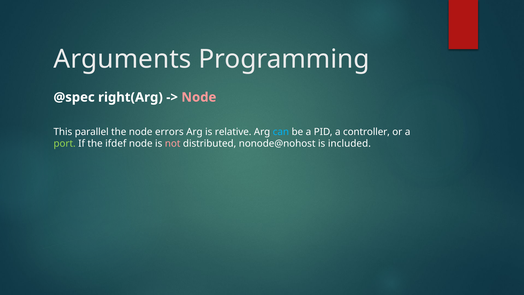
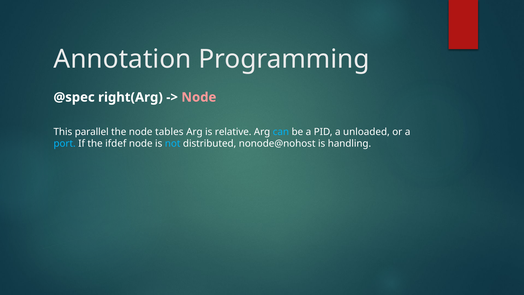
Arguments: Arguments -> Annotation (123, 59)
errors: errors -> tables (169, 132)
controller: controller -> unloaded (366, 132)
port colour: light green -> light blue (65, 143)
not colour: pink -> light blue (173, 143)
included: included -> handling (349, 143)
